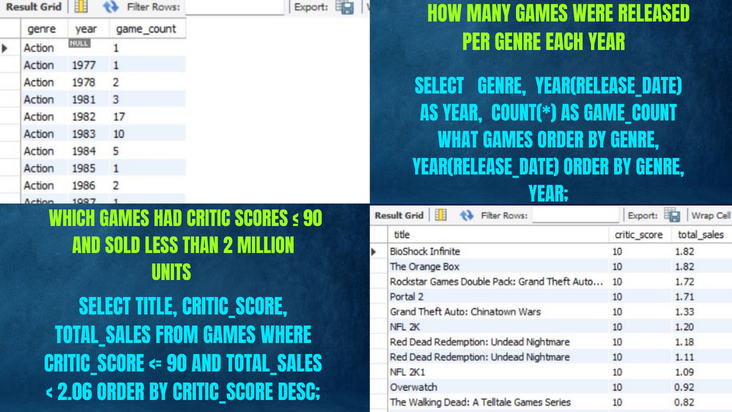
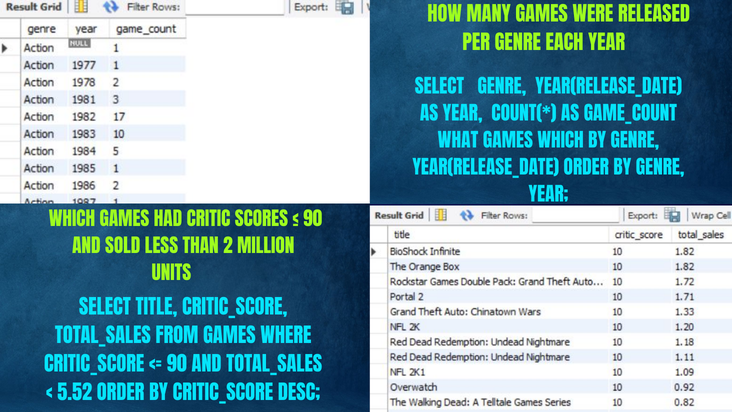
GAMES ORDER: ORDER -> WHICH (561, 141)
2.06: 2.06 -> 5.52 (75, 393)
